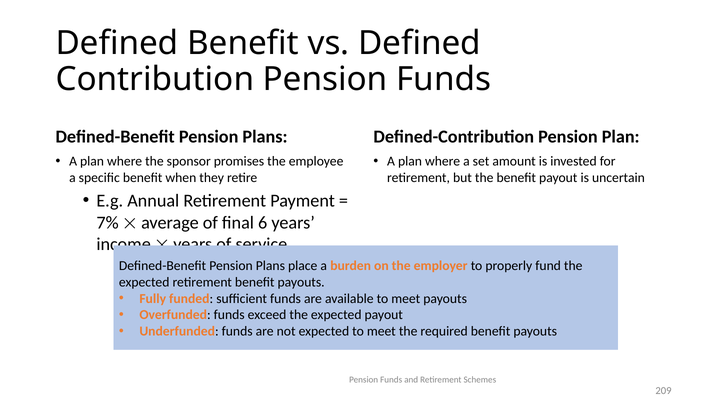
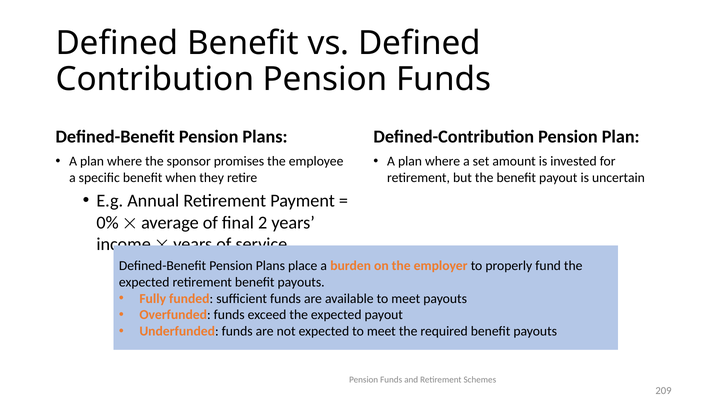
7%: 7% -> 0% (108, 223)
6: 6 -> 2 (263, 223)
